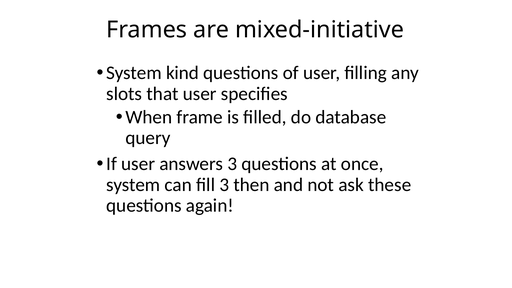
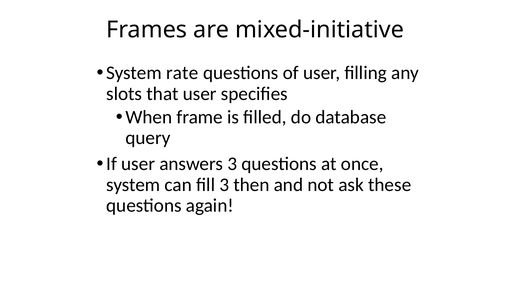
kind: kind -> rate (182, 73)
